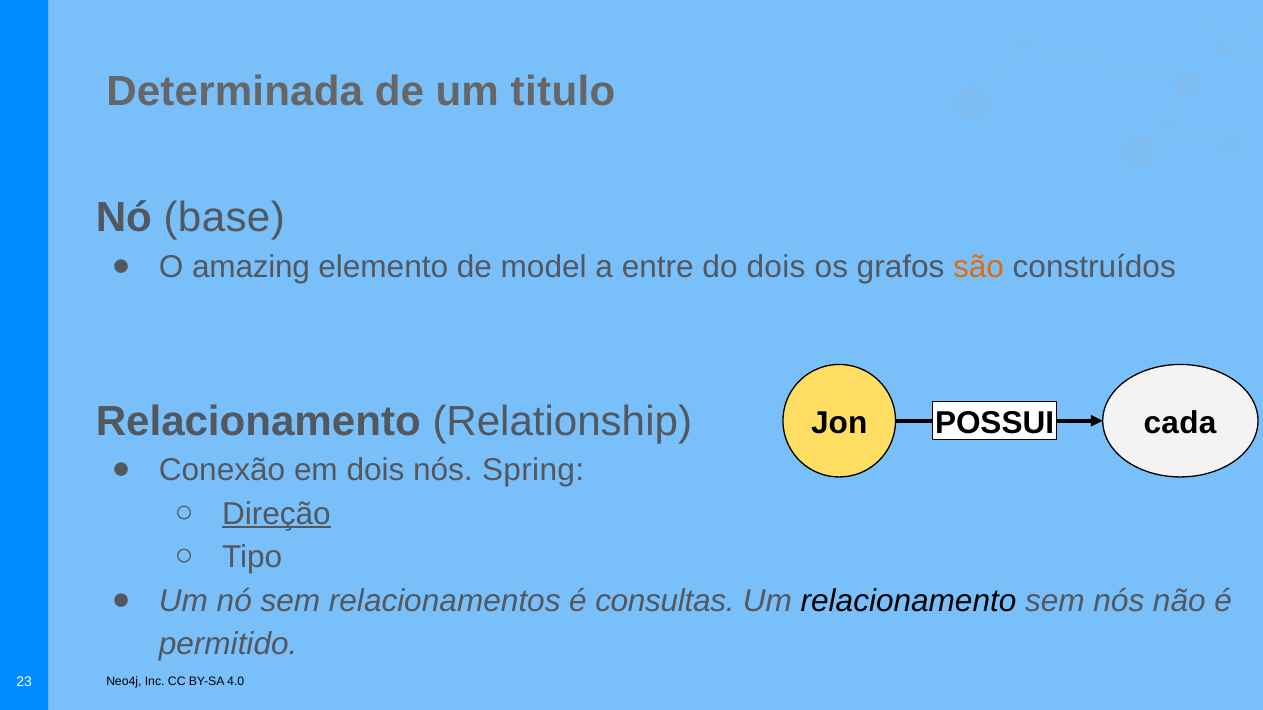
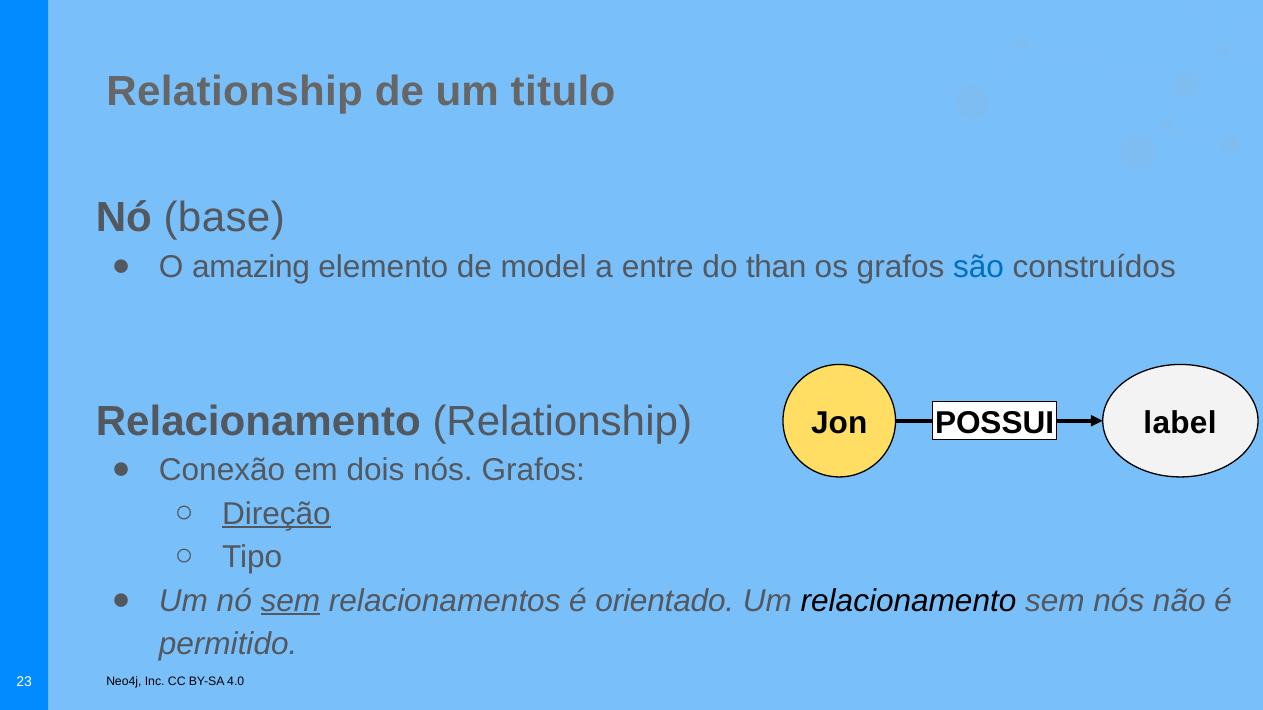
Determinada: Determinada -> Relationship (235, 92)
do dois: dois -> than (776, 267)
são colour: orange -> blue (979, 267)
cada: cada -> label (1180, 423)
nós Spring: Spring -> Grafos (533, 471)
sem underline: none -> present (290, 601)
consultas: consultas -> orientado (665, 601)
